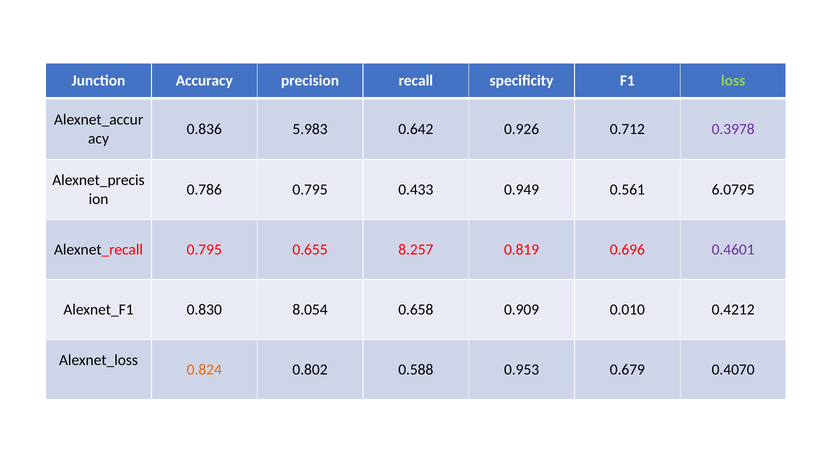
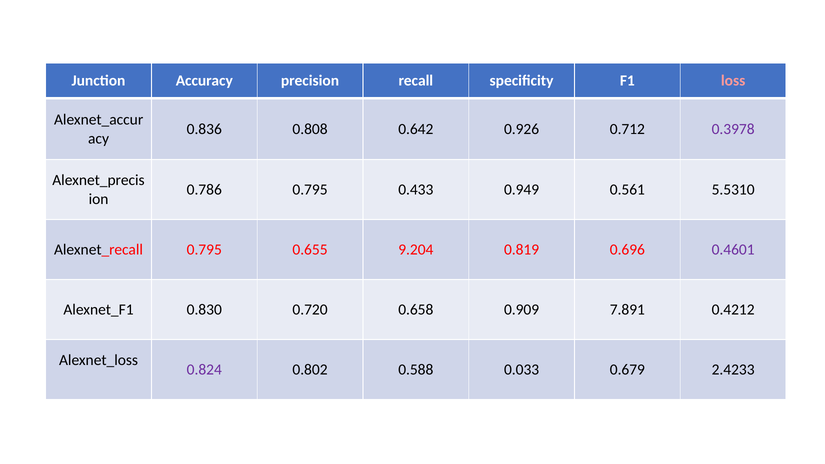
loss colour: light green -> pink (733, 81)
5.983: 5.983 -> 0.808 (310, 129)
6.0795: 6.0795 -> 5.5310 (733, 190)
8.257: 8.257 -> 9.204 (416, 250)
8.054: 8.054 -> 0.720 (310, 310)
0.010: 0.010 -> 7.891 (627, 310)
0.824 colour: orange -> purple (204, 370)
0.953: 0.953 -> 0.033 (522, 370)
0.4070: 0.4070 -> 2.4233 (733, 370)
